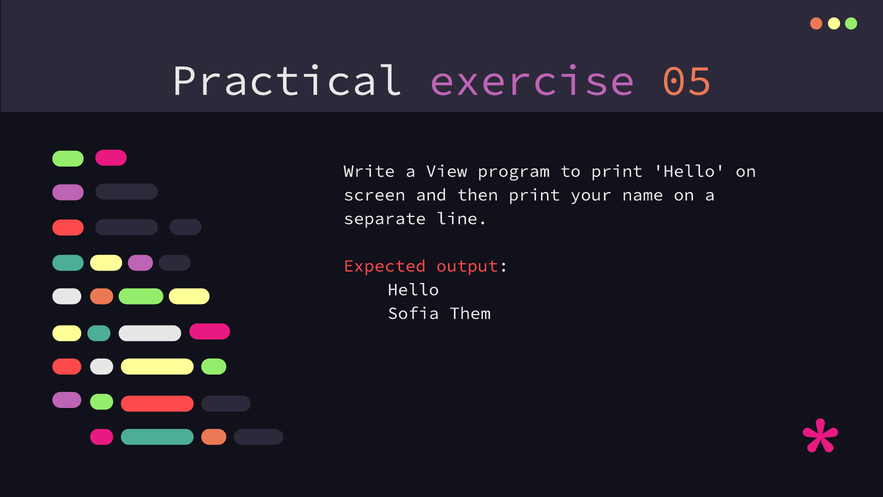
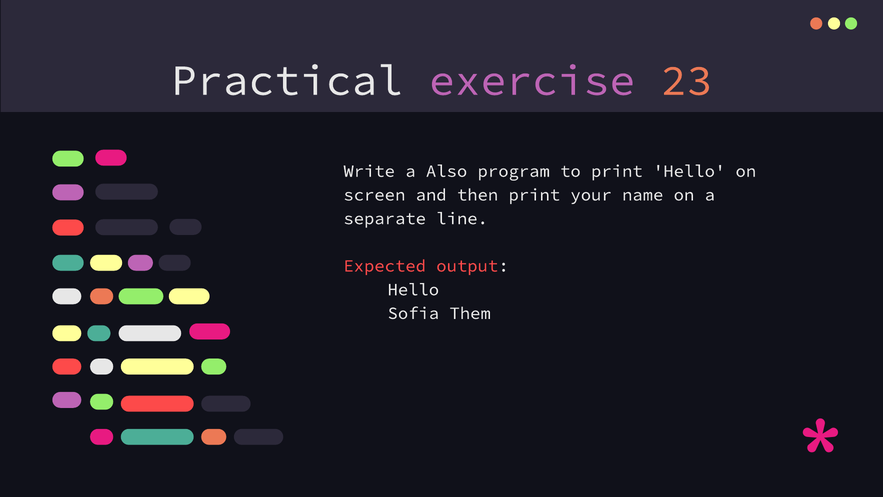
05: 05 -> 23 (687, 81)
View: View -> Also (447, 171)
